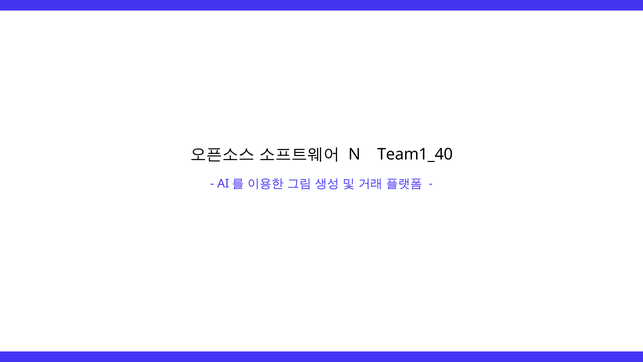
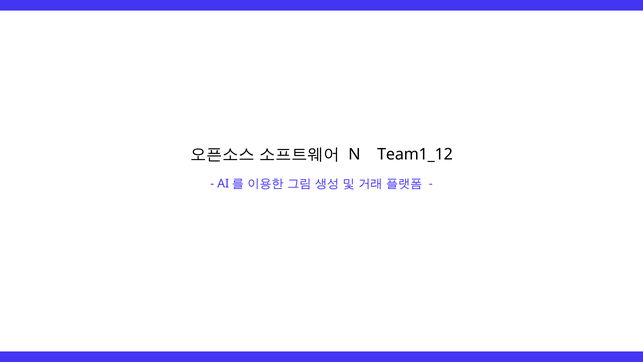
Team1_40: Team1_40 -> Team1_12 (415, 154)
